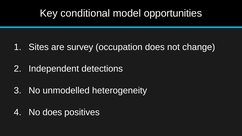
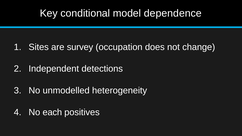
opportunities: opportunities -> dependence (173, 13)
No does: does -> each (52, 112)
